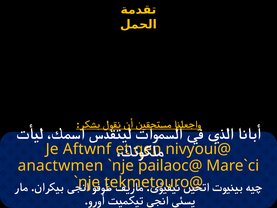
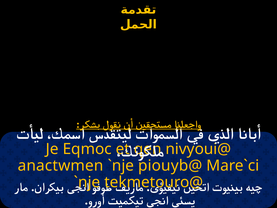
Aftwnf: Aftwnf -> Eqmoc (87, 149)
pailaoc@: pailaoc@ -> piouyb@ (170, 165)
